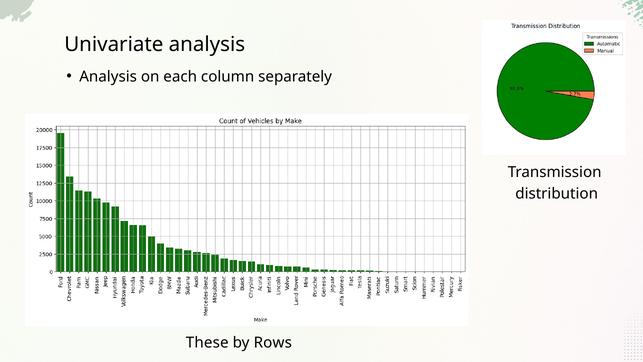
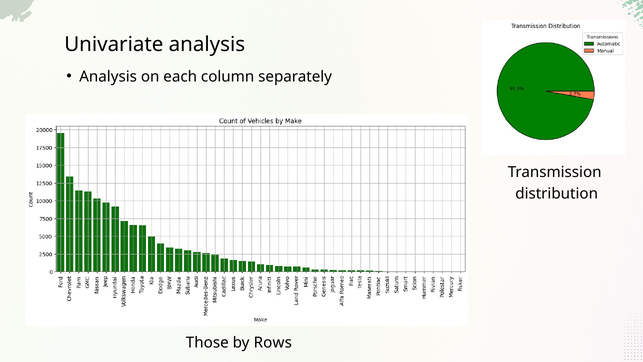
These: These -> Those (207, 342)
